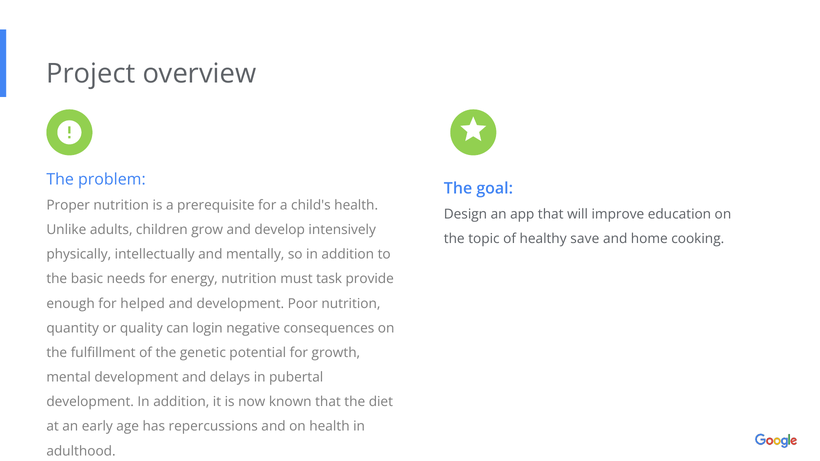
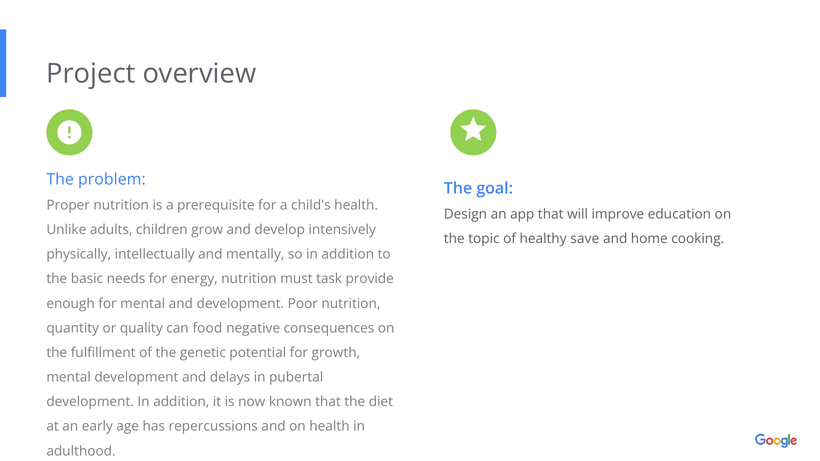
for helped: helped -> mental (143, 304)
login: login -> food (207, 328)
